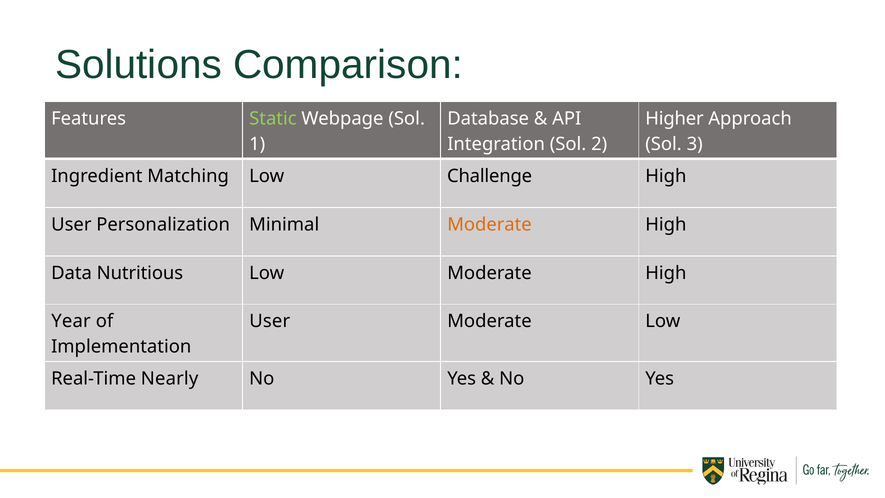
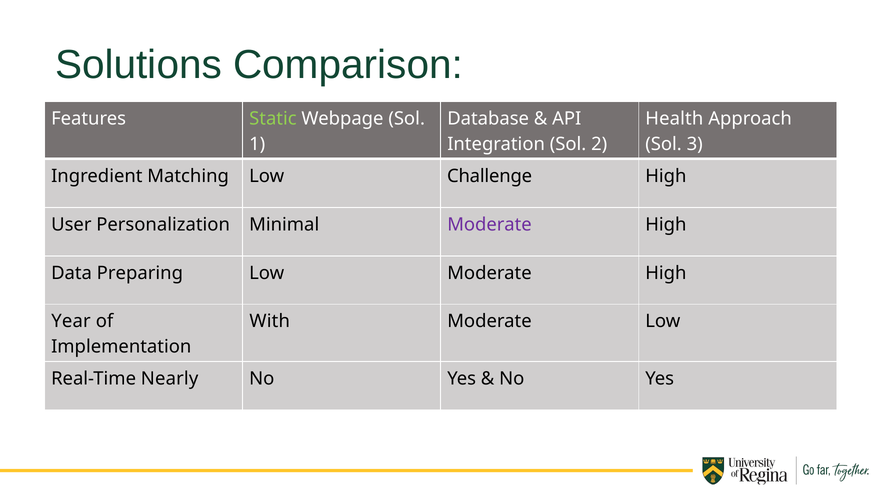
Higher: Higher -> Health (674, 119)
Moderate colour: orange -> purple (489, 224)
Nutritious: Nutritious -> Preparing (140, 273)
User: User -> With (270, 321)
